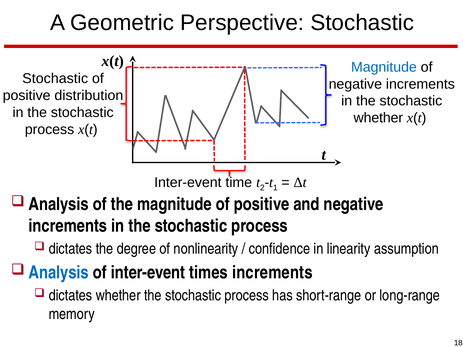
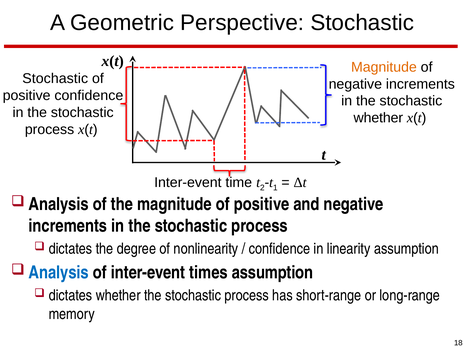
Magnitude colour: blue -> orange (384, 67)
positive distribution: distribution -> confidence (89, 96)
times increments: increments -> assumption (273, 273)
